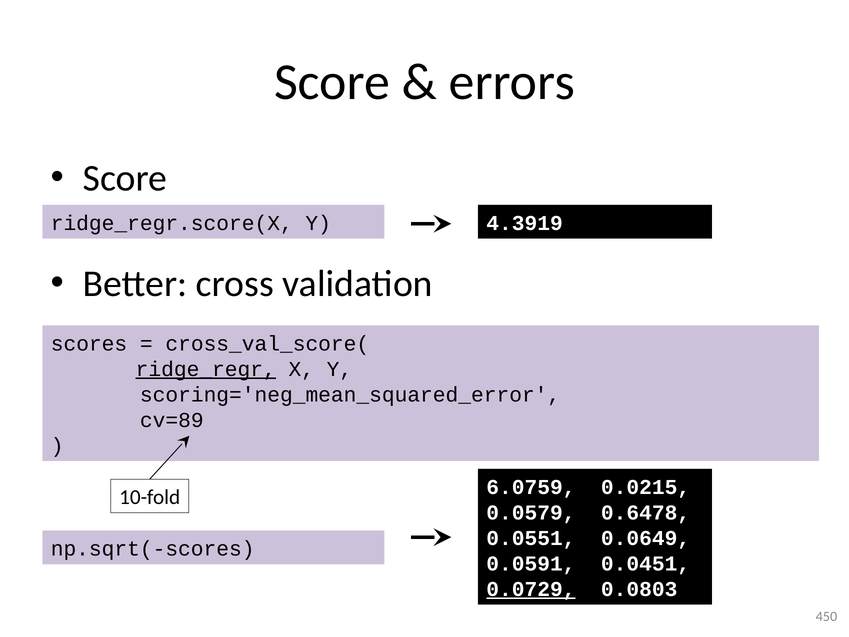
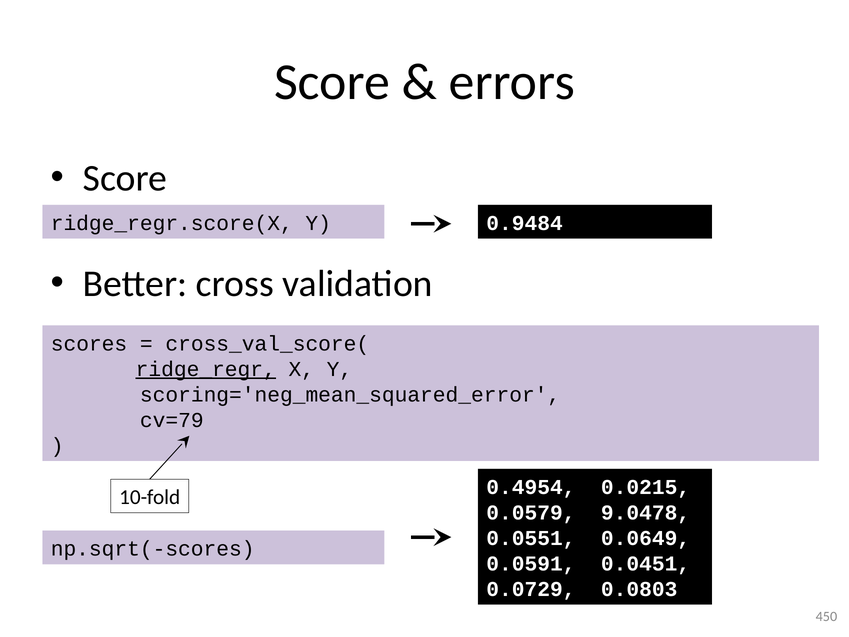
4.3919: 4.3919 -> 0.9484 (525, 223)
cv=89: cv=89 -> cv=79 (172, 420)
6.0759: 6.0759 -> 0.4954 (531, 487)
0.6478: 0.6478 -> 9.0478 (646, 513)
0.0729 underline: present -> none (531, 589)
